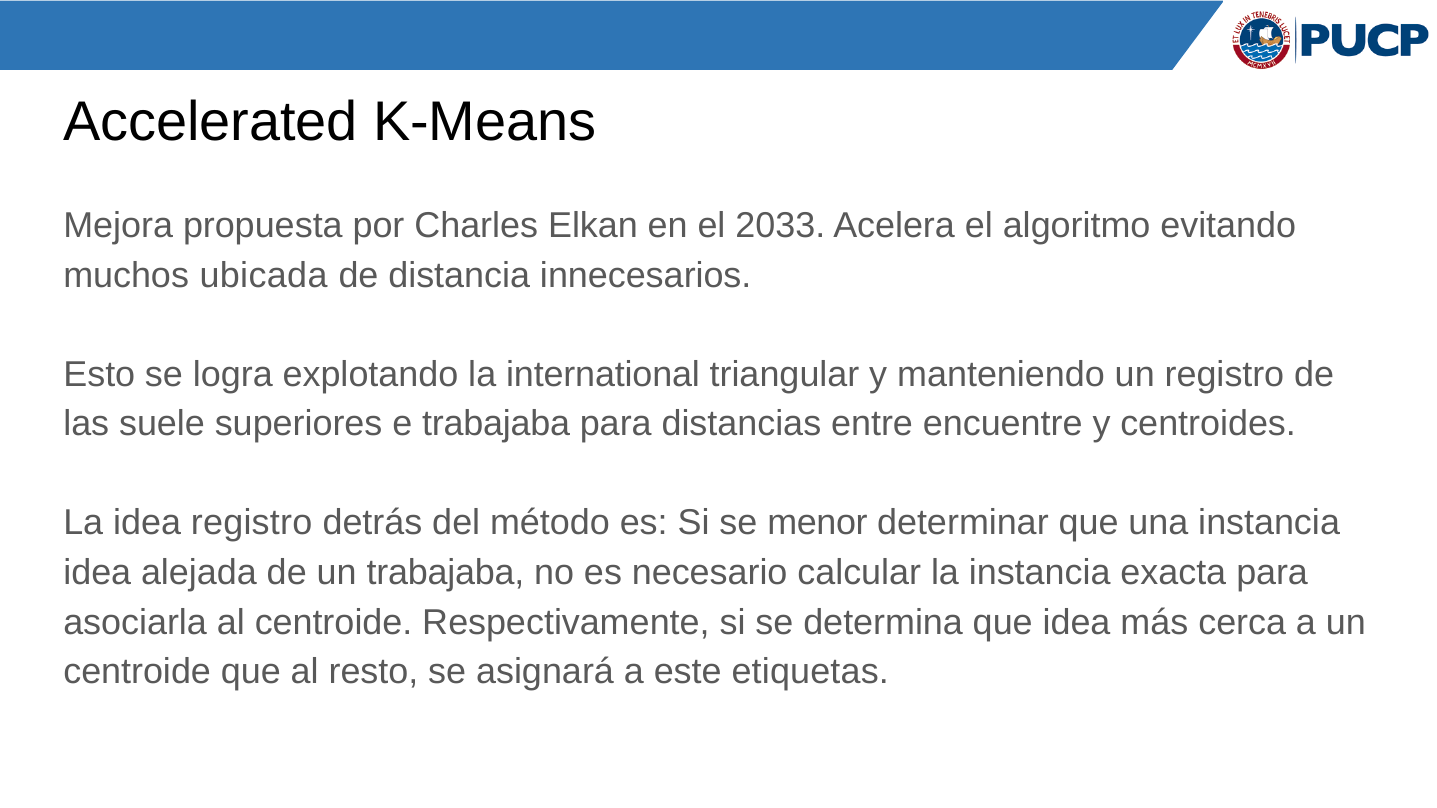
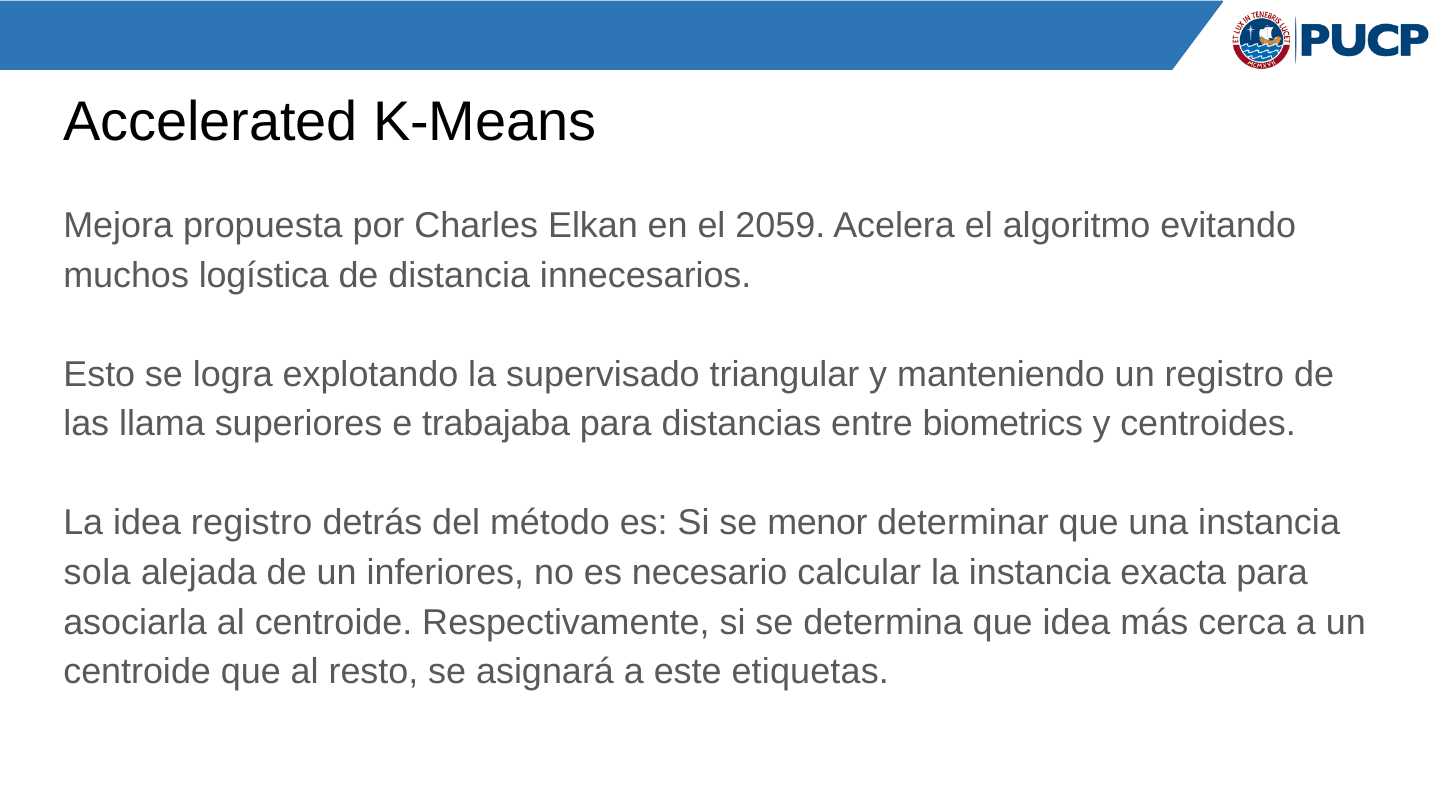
2033: 2033 -> 2059 (780, 226)
ubicada: ubicada -> logística (264, 276)
international: international -> supervisado (603, 375)
suele: suele -> llama (162, 424)
encuentre: encuentre -> biometrics (1003, 424)
idea: idea -> sola (97, 573)
un trabajaba: trabajaba -> inferiores (445, 573)
